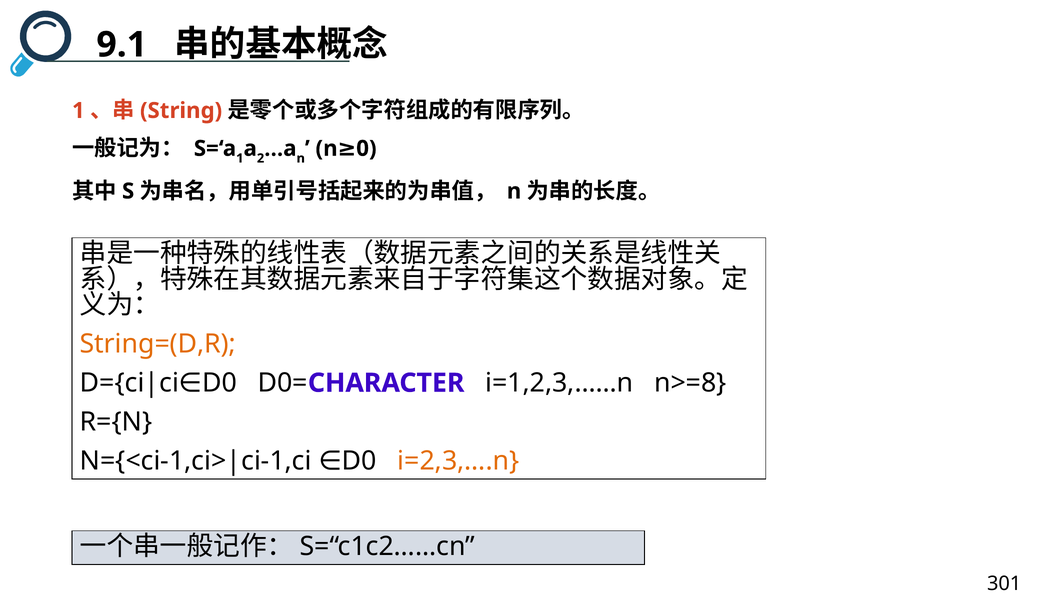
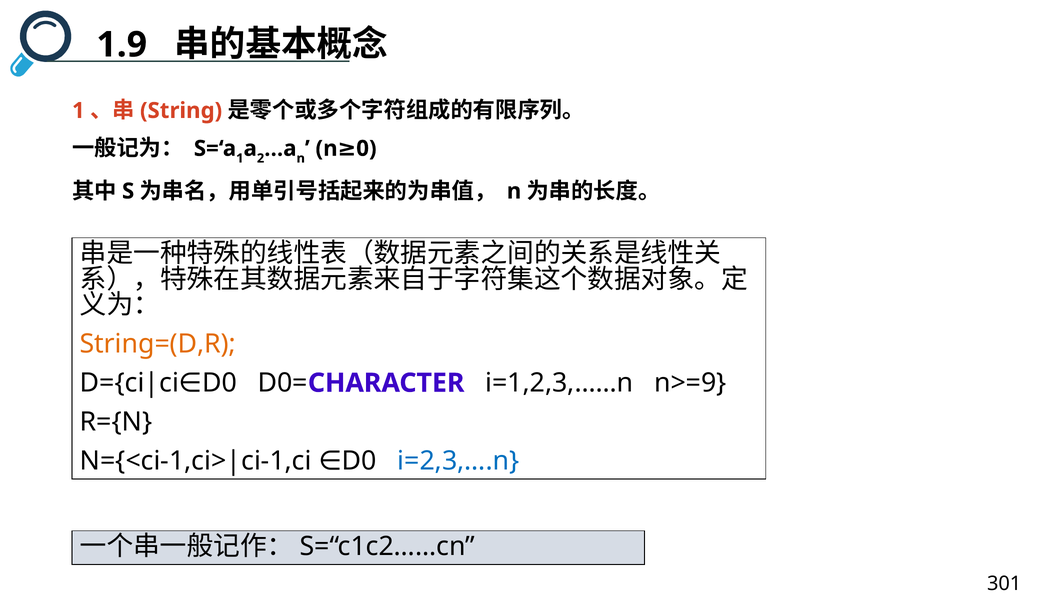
9.1: 9.1 -> 1.9 (122, 45)
n>=8: n>=8 -> n>=9 (690, 383)
i=2,3,….n colour: orange -> blue (458, 461)
